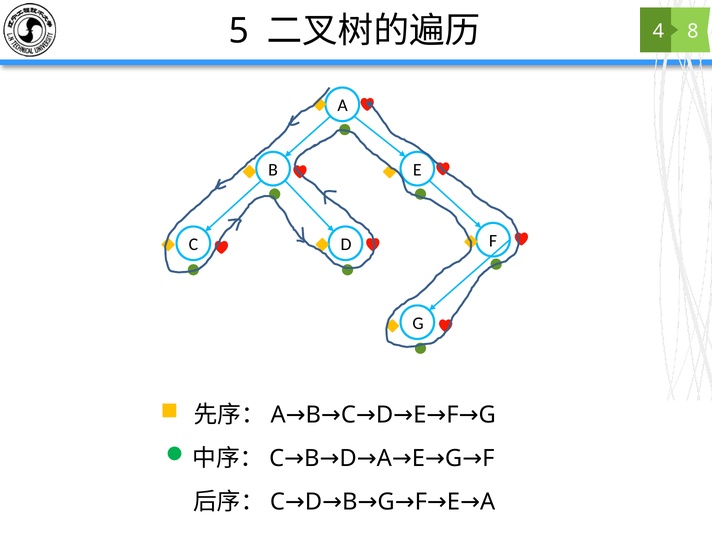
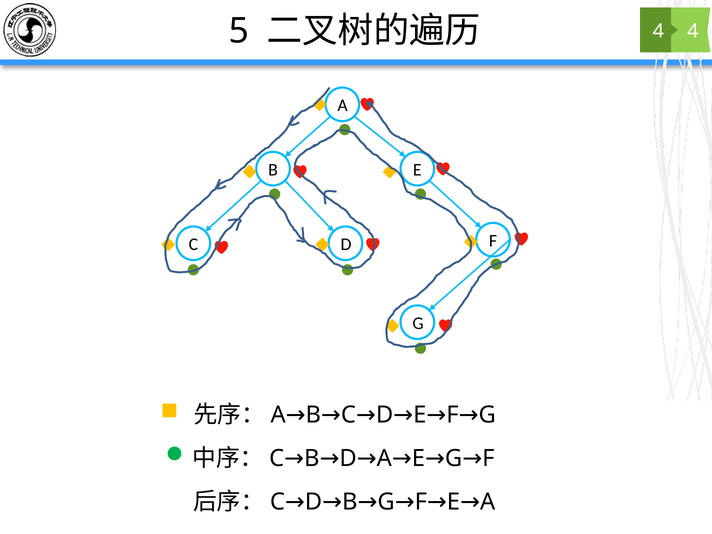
8: 8 -> 4 (693, 31)
